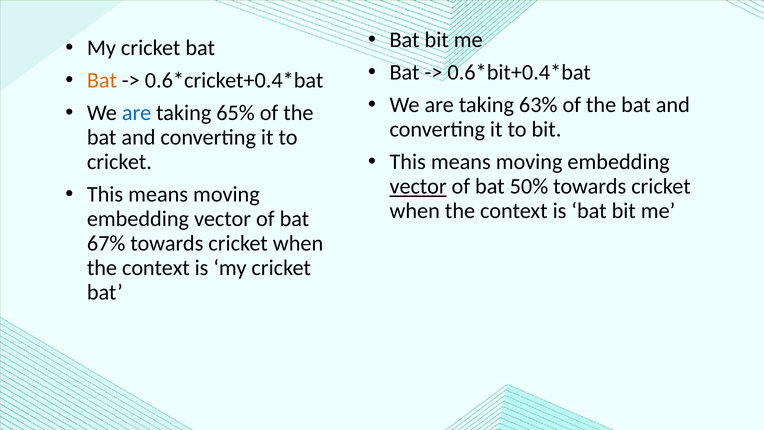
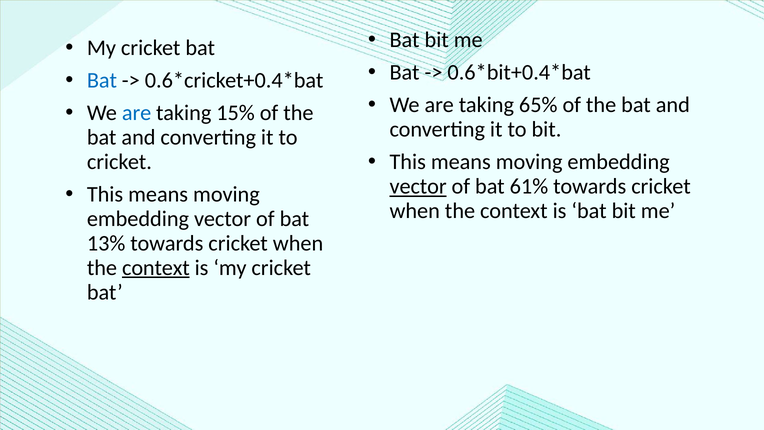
Bat colour: orange -> blue (102, 80)
63%: 63% -> 65% (538, 105)
65%: 65% -> 15% (236, 113)
50%: 50% -> 61% (529, 186)
67%: 67% -> 13% (106, 243)
context underline: none -> present (156, 268)
